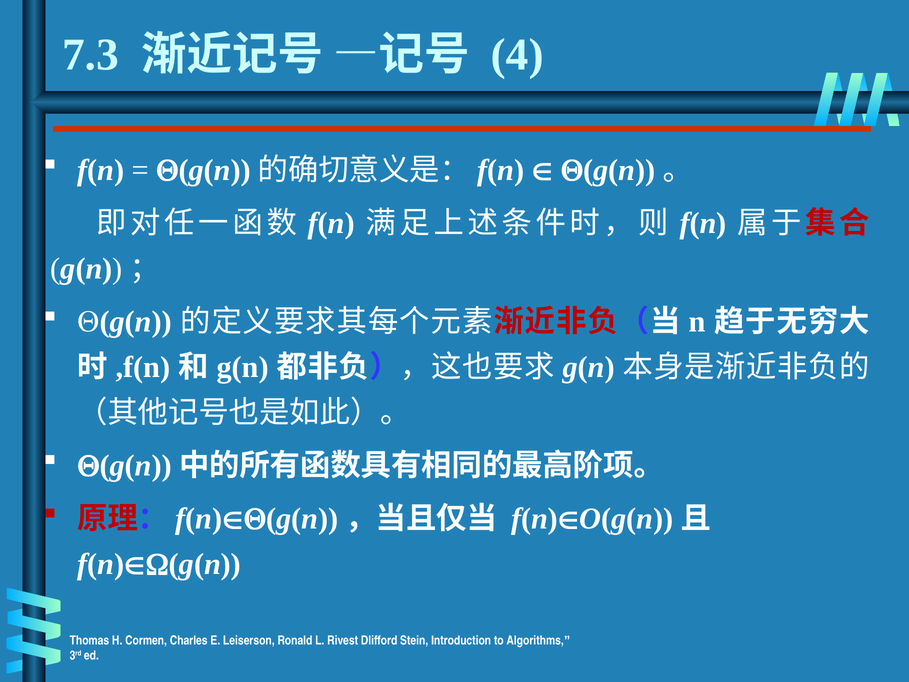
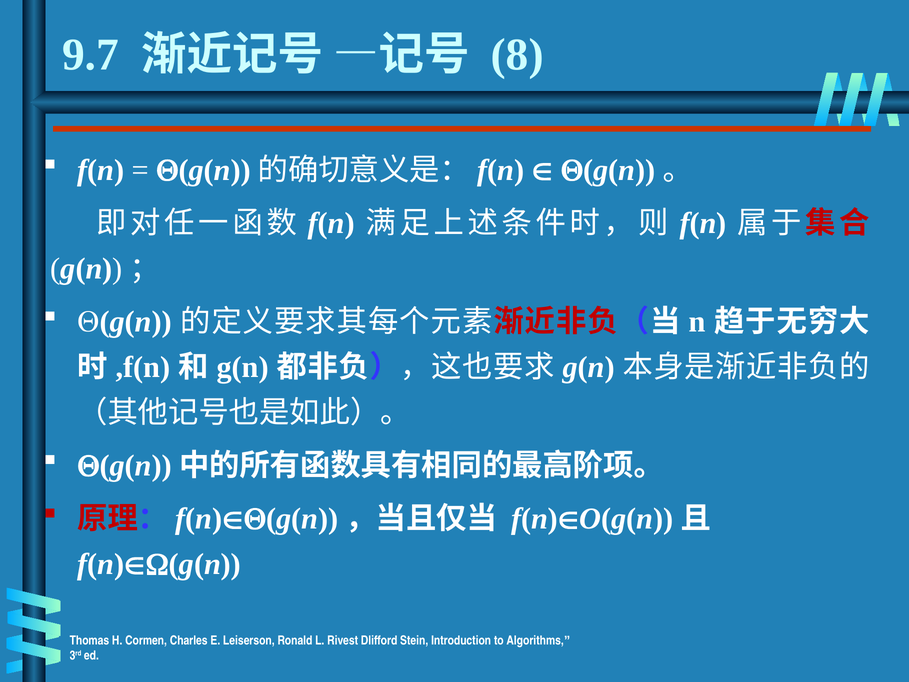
7.3: 7.3 -> 9.7 (91, 55)
4: 4 -> 8 (517, 55)
